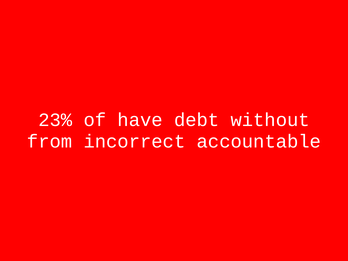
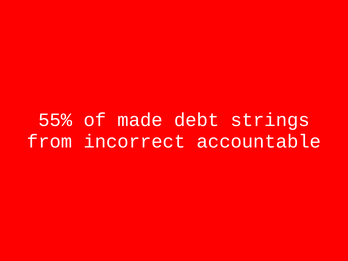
23%: 23% -> 55% (55, 120)
have: have -> made (140, 120)
without: without -> strings (270, 120)
